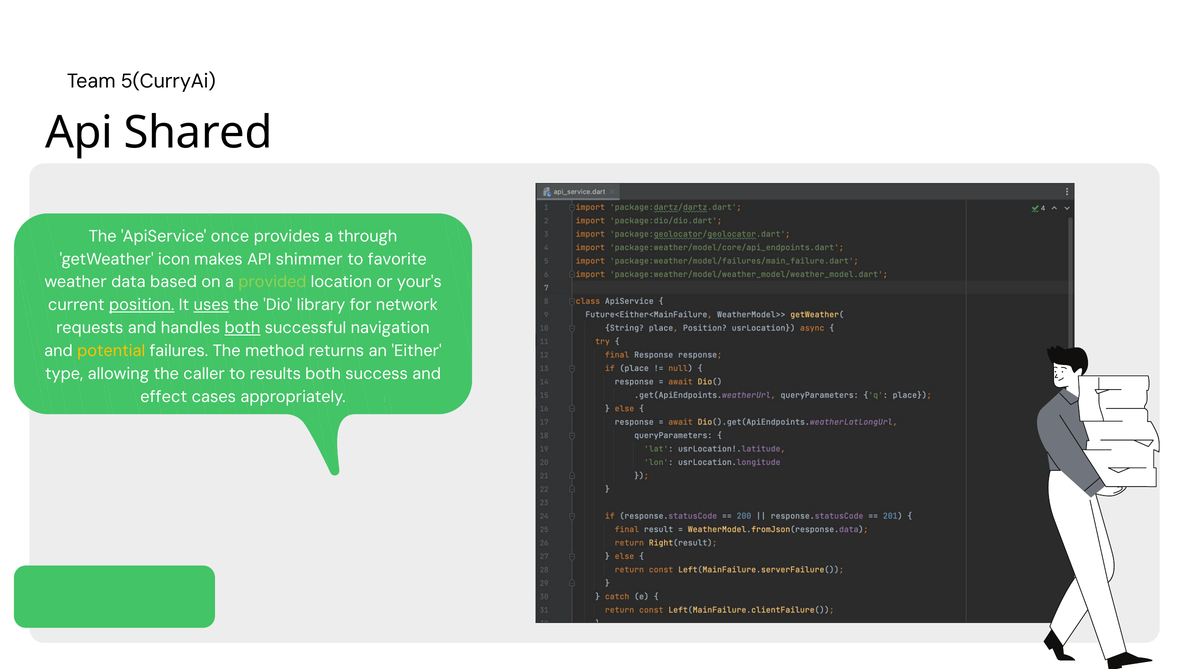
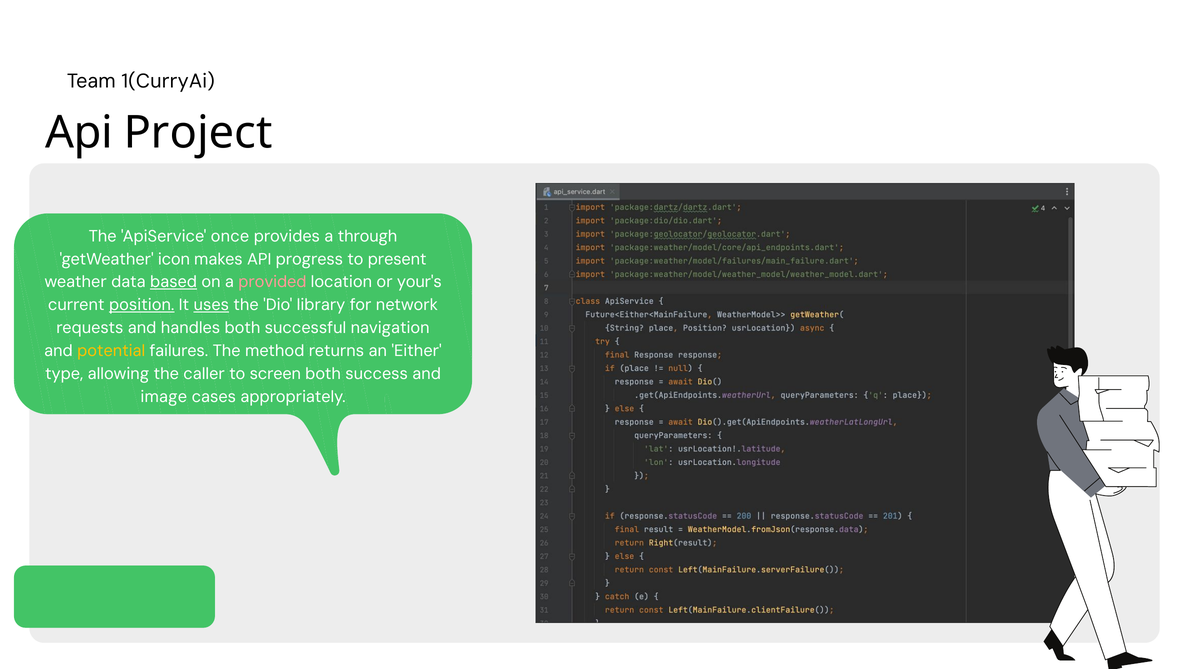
5(CurryAi: 5(CurryAi -> 1(CurryAi (168, 81)
Shared: Shared -> Project (198, 133)
shimmer: shimmer -> progress (309, 259)
favorite: favorite -> present (397, 259)
based underline: none -> present (174, 282)
provided colour: light green -> pink (272, 282)
both underline: present -> none (243, 328)
results: results -> screen (275, 374)
effect: effect -> image (164, 397)
